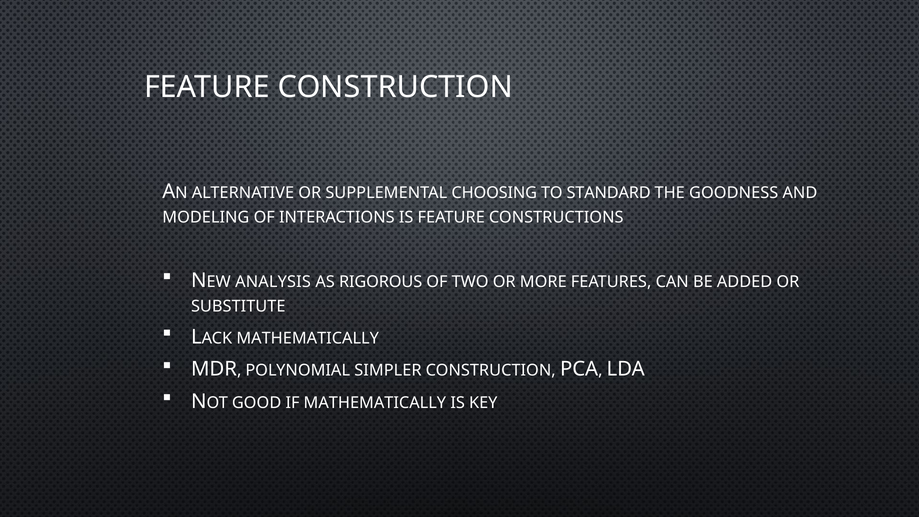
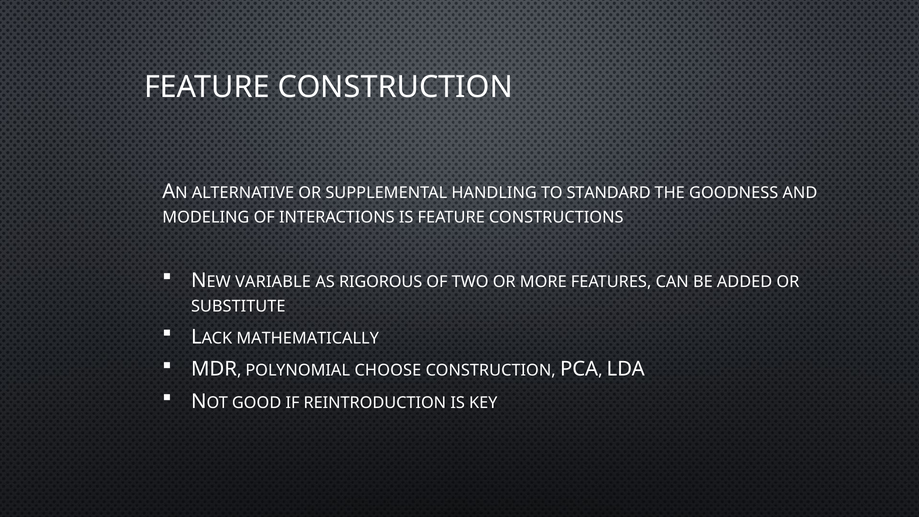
CHOOSING: CHOOSING -> HANDLING (494, 193)
ANALYSIS: ANALYSIS -> VARIABLE (273, 282)
SIMPLER: SIMPLER -> CHOOSE (388, 370)
IF MATHEMATICALLY: MATHEMATICALLY -> REINTRODUCTION (375, 403)
